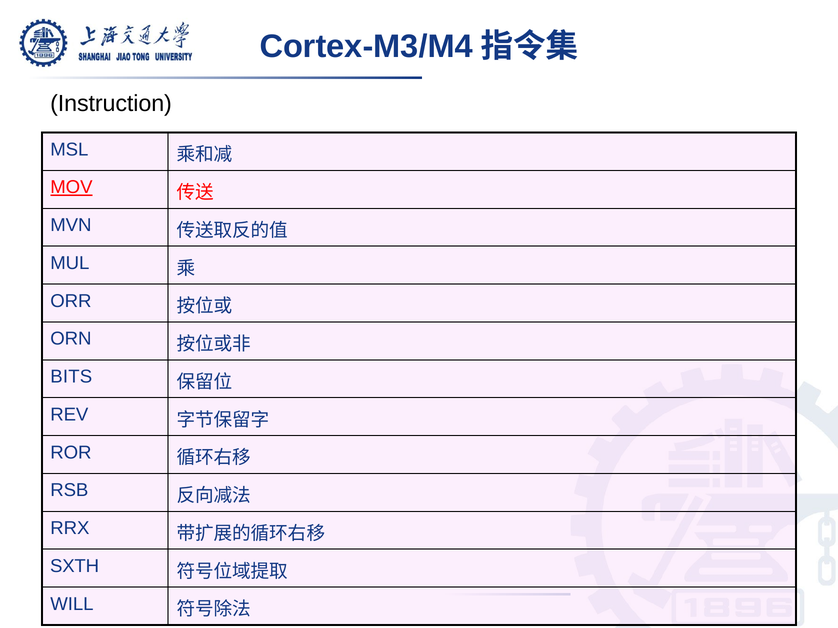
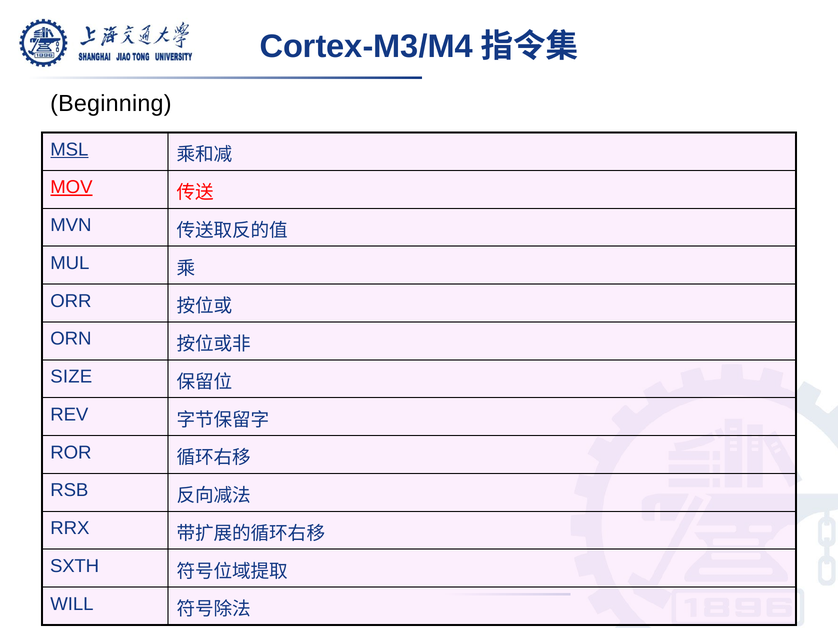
Instruction: Instruction -> Beginning (111, 104)
MSL underline: none -> present (69, 150)
BITS: BITS -> SIZE (71, 377)
